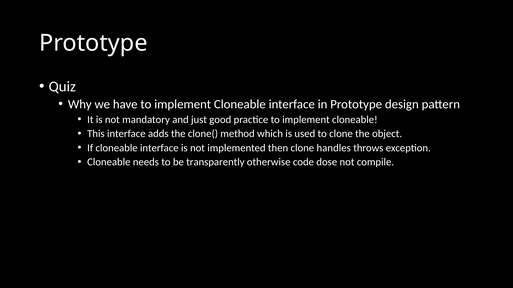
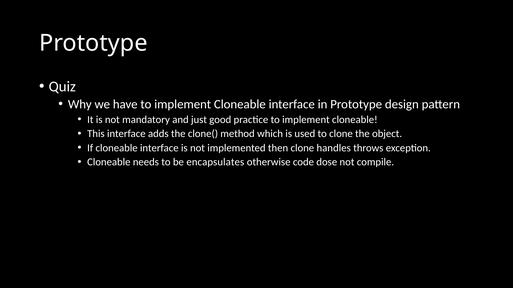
transparently: transparently -> encapsulates (215, 162)
